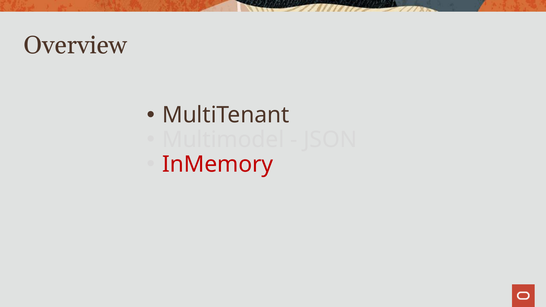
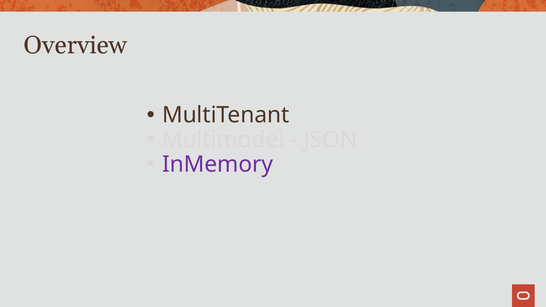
InMemory colour: red -> purple (218, 164)
